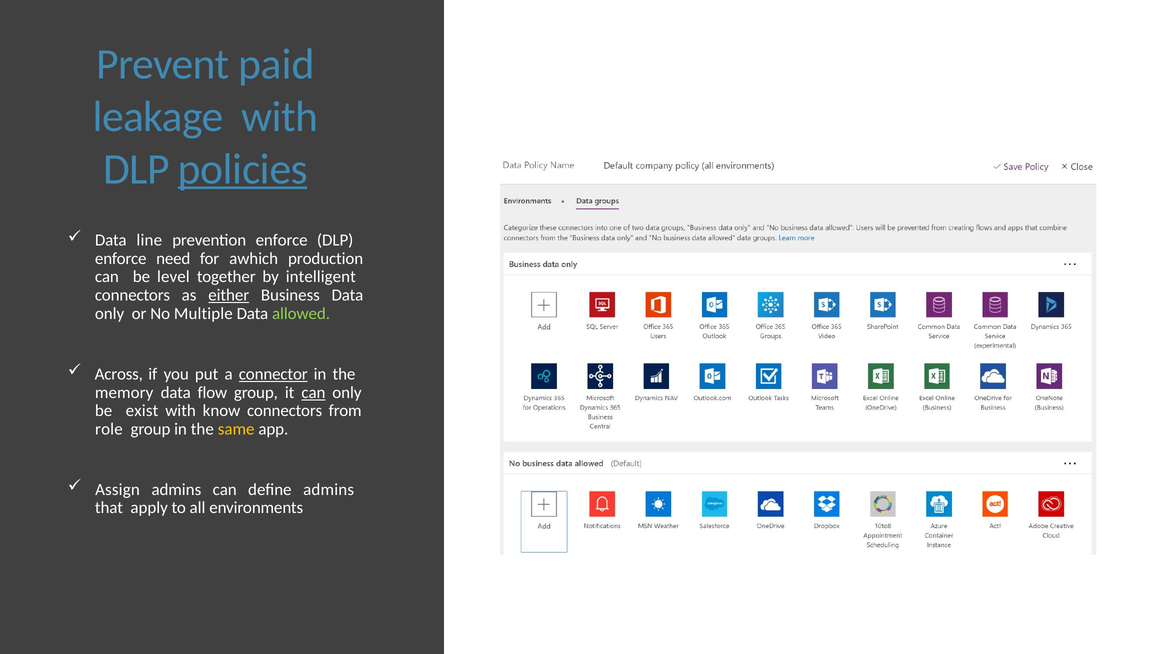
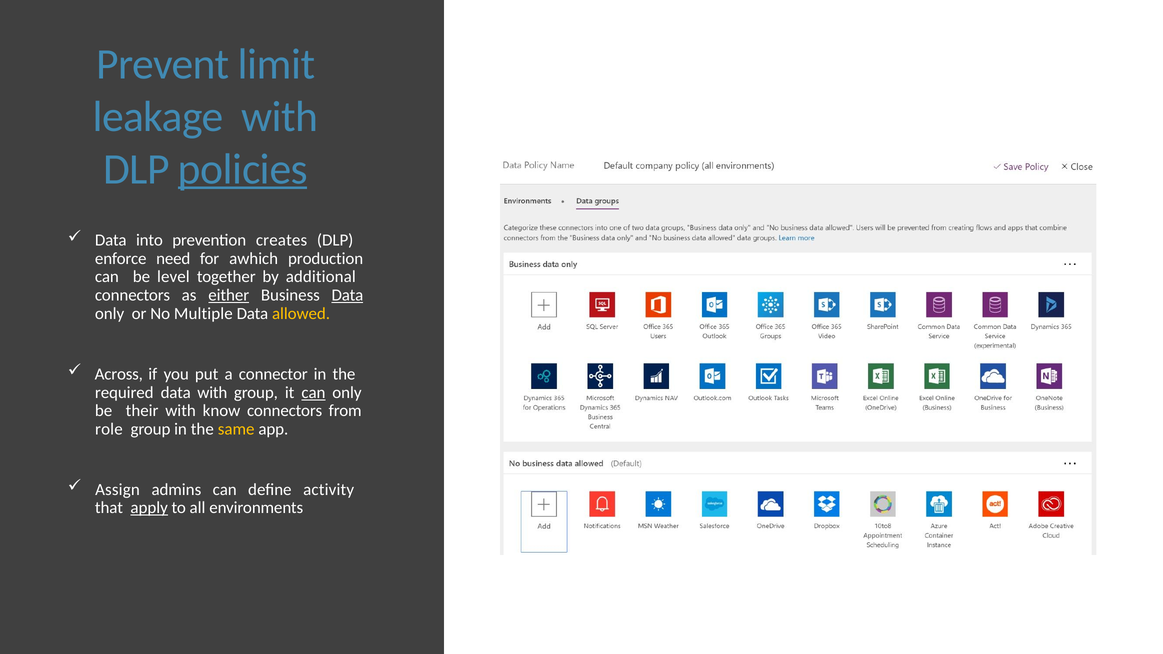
paid: paid -> limit (277, 65)
line: line -> into (149, 240)
prevention enforce: enforce -> creates (282, 240)
intelligent: intelligent -> additional (321, 277)
Data underline: none -> present (347, 295)
allowed colour: light green -> yellow (301, 314)
connector underline: present -> none (273, 374)
memory: memory -> required (124, 393)
data flow: flow -> with (212, 393)
exist: exist -> their (142, 411)
define admins: admins -> activity (329, 490)
apply underline: none -> present (149, 508)
